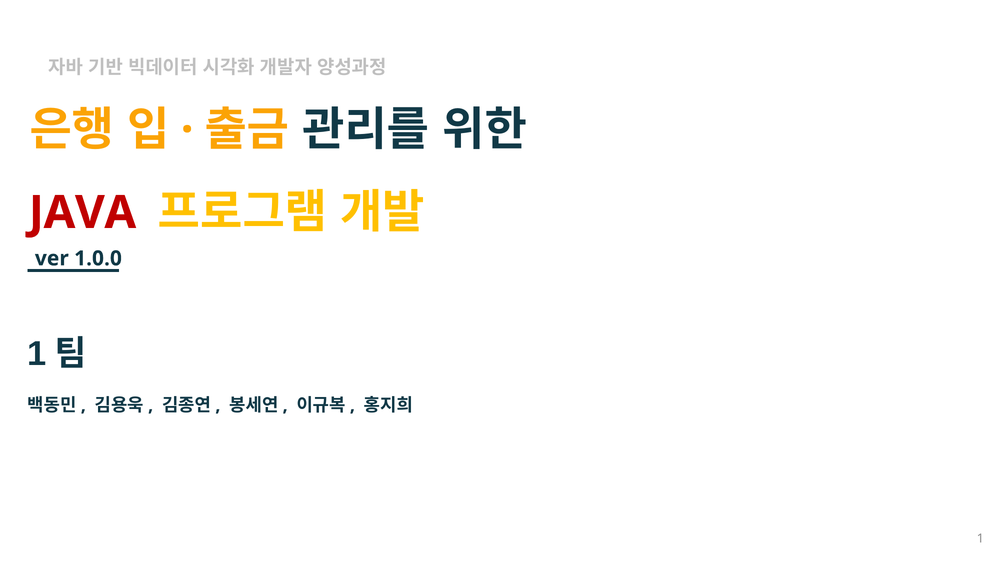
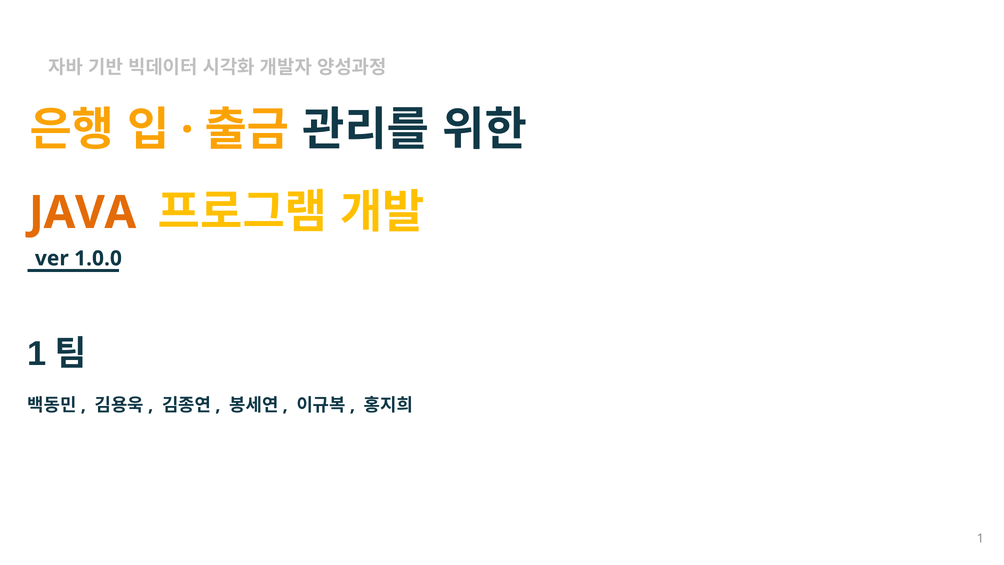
JAVA colour: red -> orange (83, 213)
